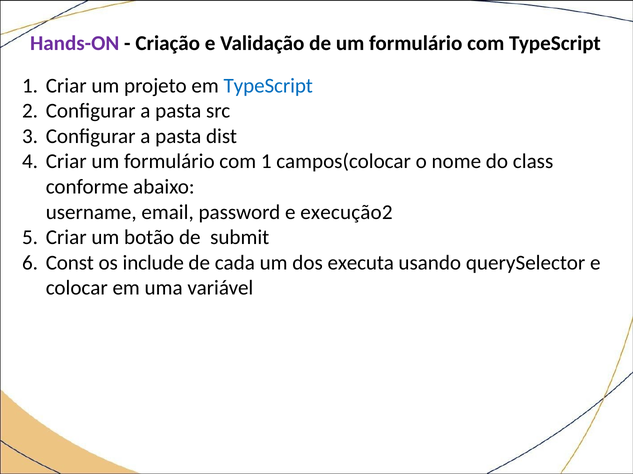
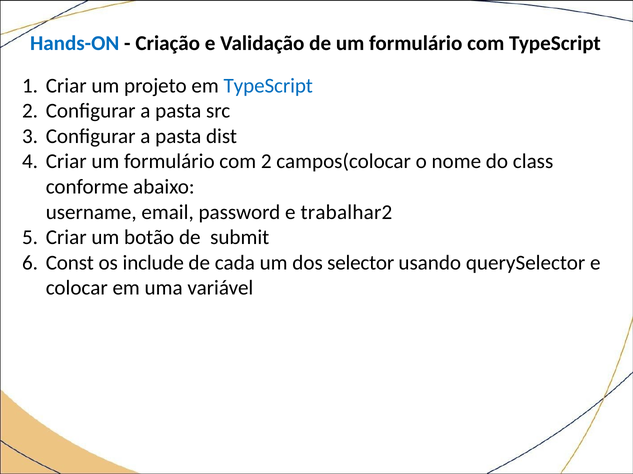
Hands-ON colour: purple -> blue (75, 44)
com 1: 1 -> 2 (266, 162)
execução2: execução2 -> trabalhar2 (346, 212)
executa: executa -> selector (361, 263)
